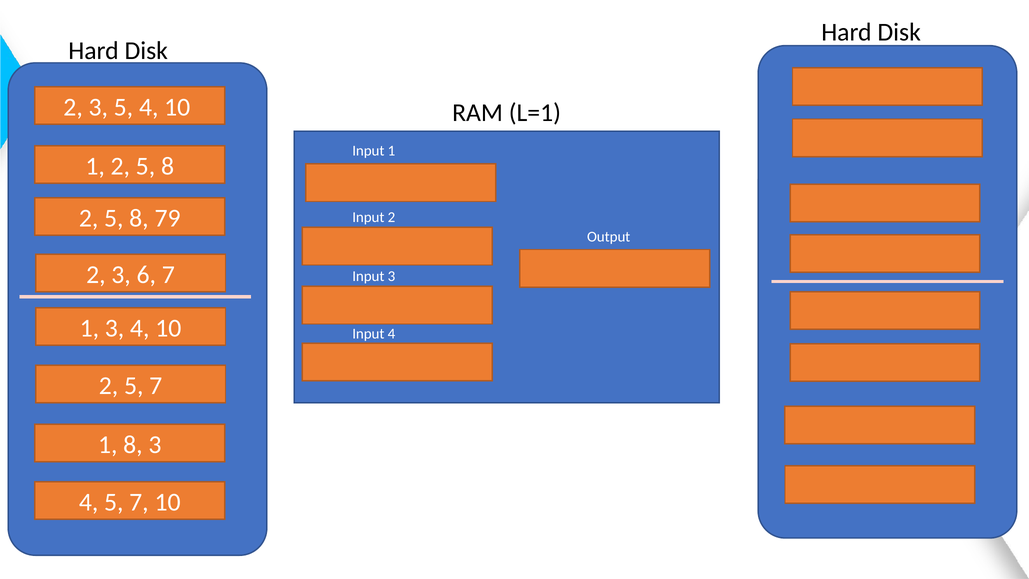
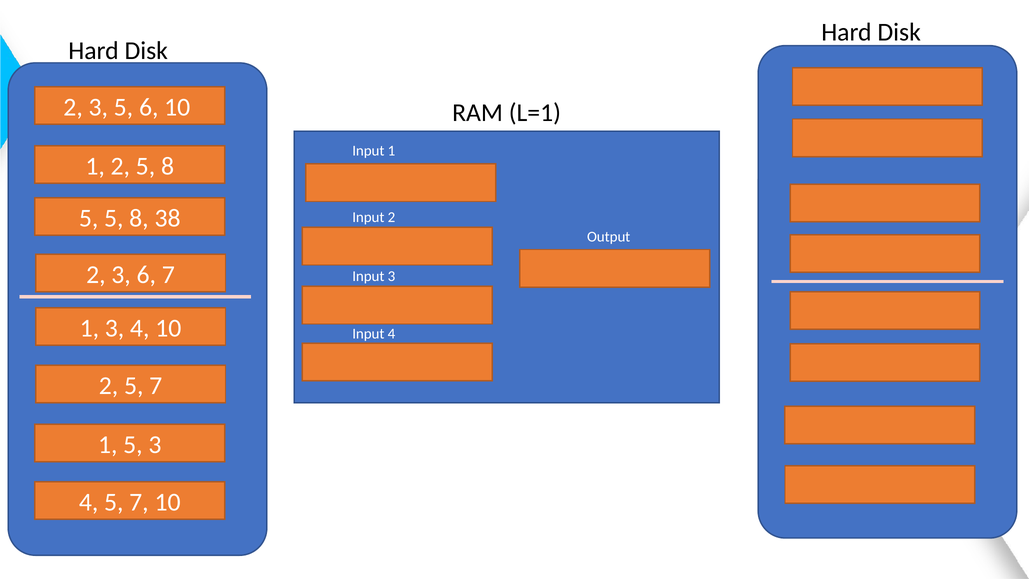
5 4: 4 -> 6 (149, 107)
2: 2 -> 5 (89, 218)
79: 79 -> 38 (168, 218)
1 8: 8 -> 5 (133, 445)
